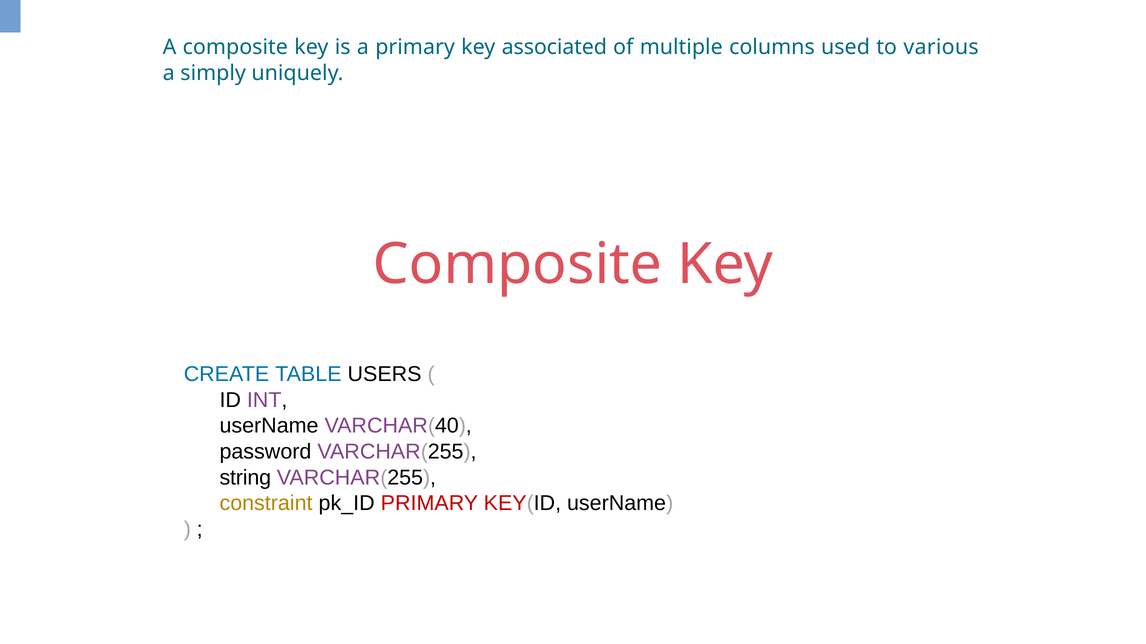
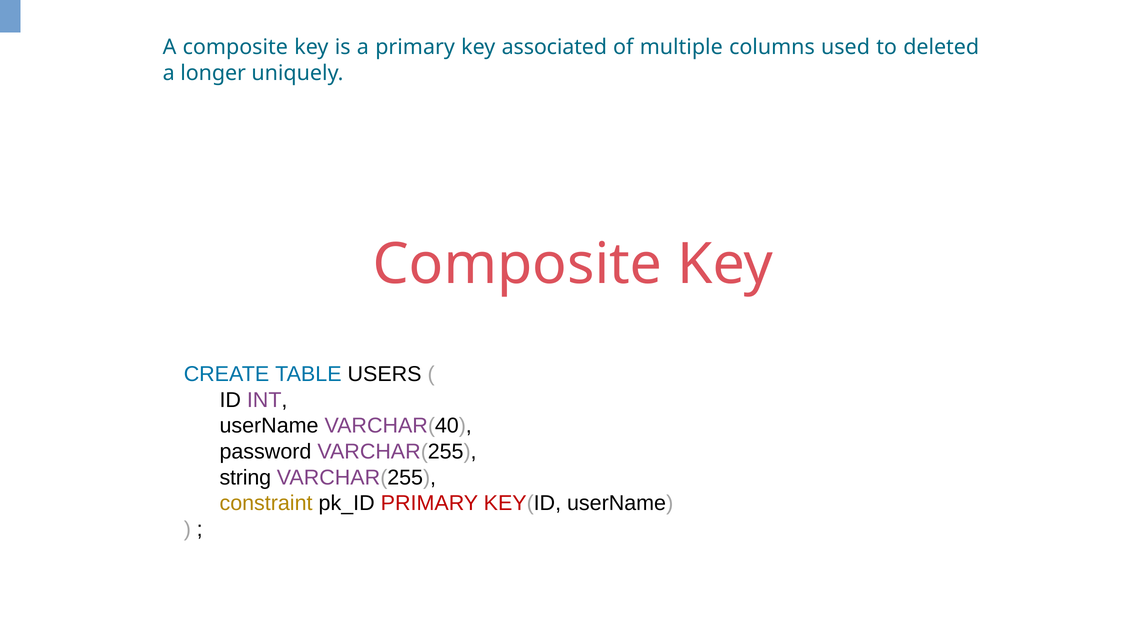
various: various -> deleted (941, 47)
simply: simply -> longer (213, 73)
